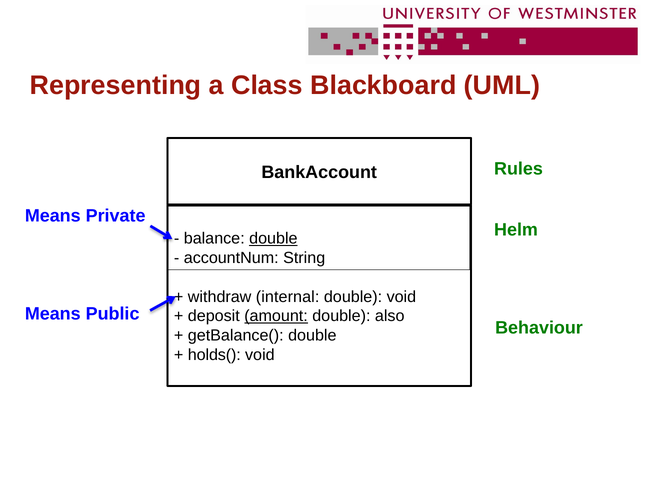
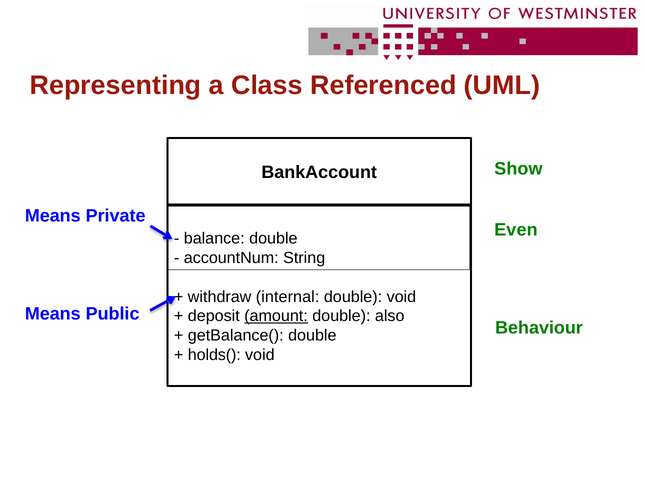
Blackboard: Blackboard -> Referenced (383, 85)
Rules: Rules -> Show (518, 169)
Helm: Helm -> Even (516, 230)
double underline: present -> none (273, 239)
